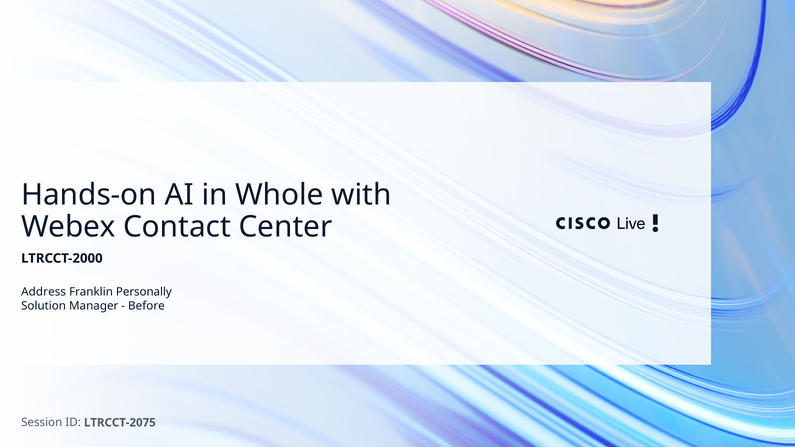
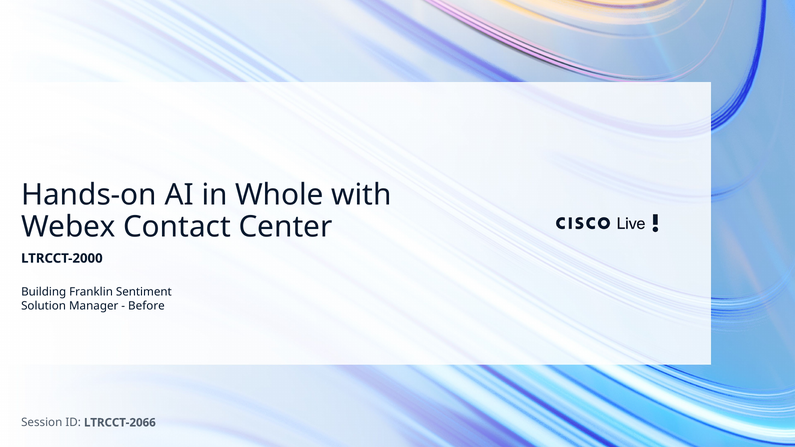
Address: Address -> Building (44, 292)
Personally: Personally -> Sentiment (144, 292)
LTRCCT-2075: LTRCCT-2075 -> LTRCCT-2066 (120, 423)
